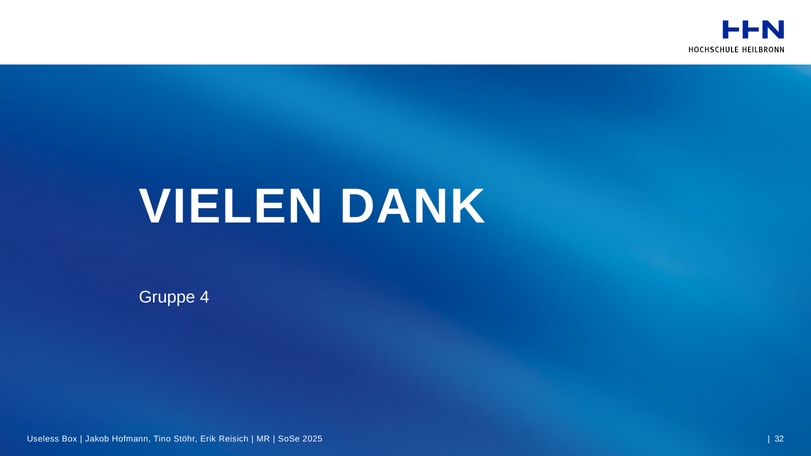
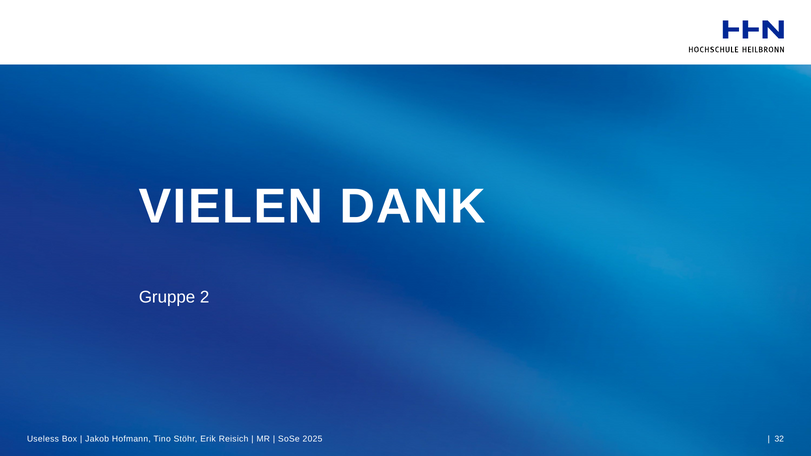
4: 4 -> 2 (205, 297)
